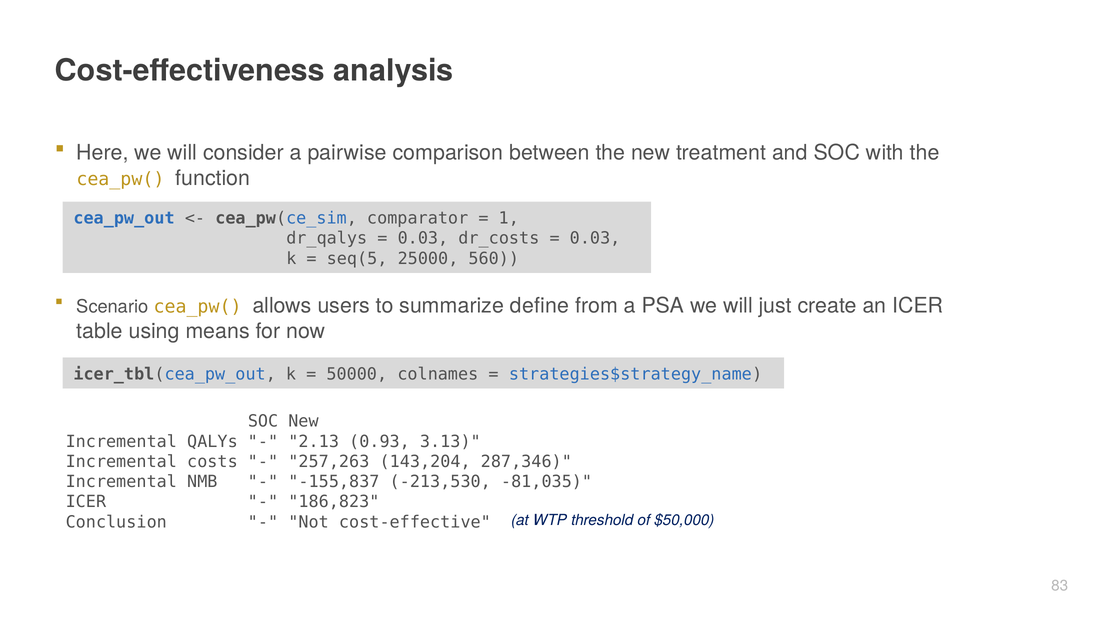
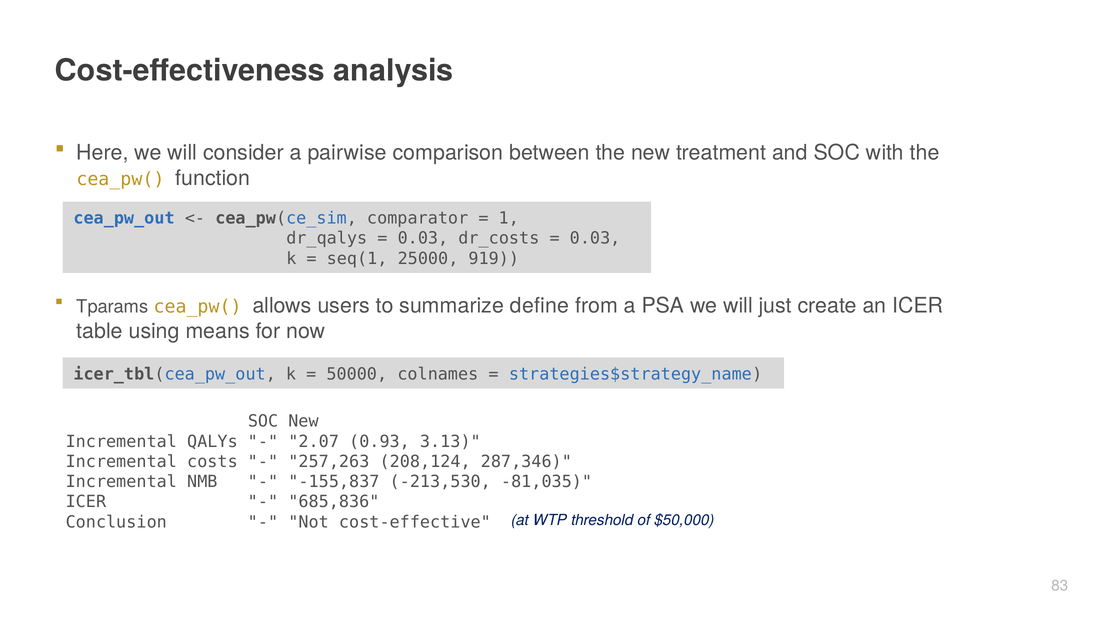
seq(5: seq(5 -> seq(1 (357, 258)
560: 560 -> 919 (494, 258)
Scenario: Scenario -> Tparams (112, 306)
2.13: 2.13 -> 2.07 (314, 441)
143,204: 143,204 -> 208,124 (425, 461)
186,823: 186,823 -> 685,836 (334, 502)
